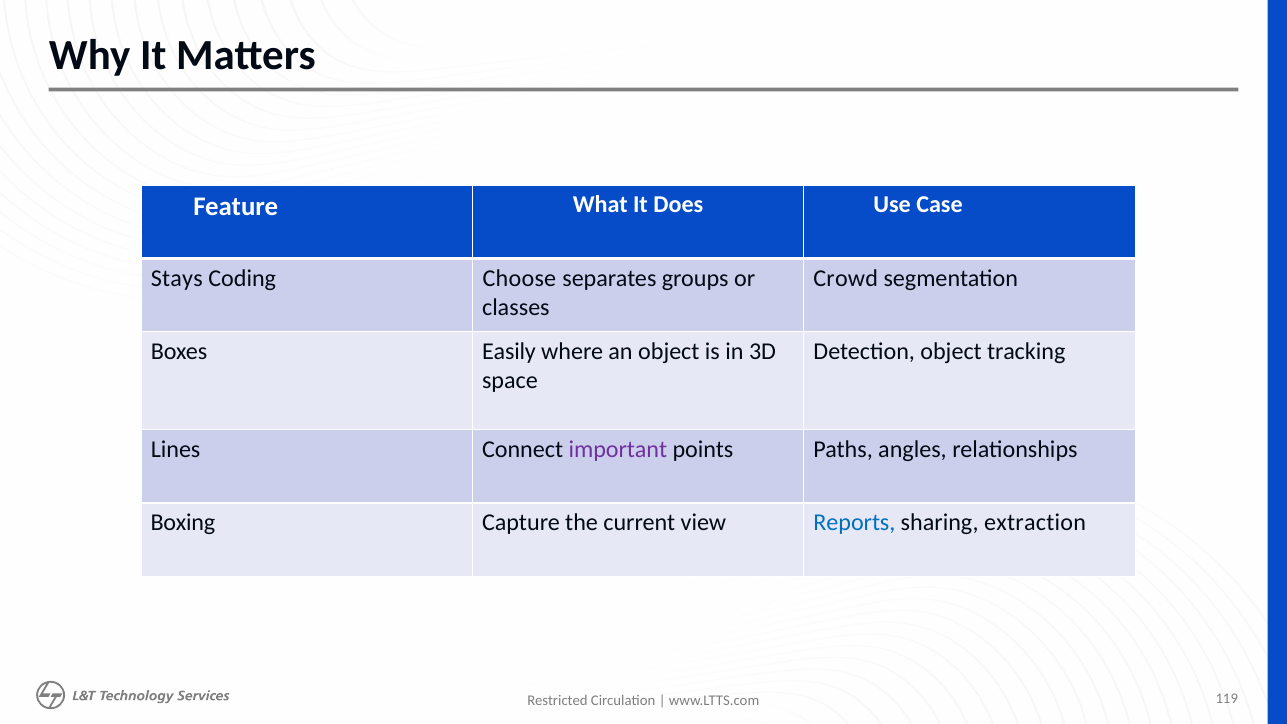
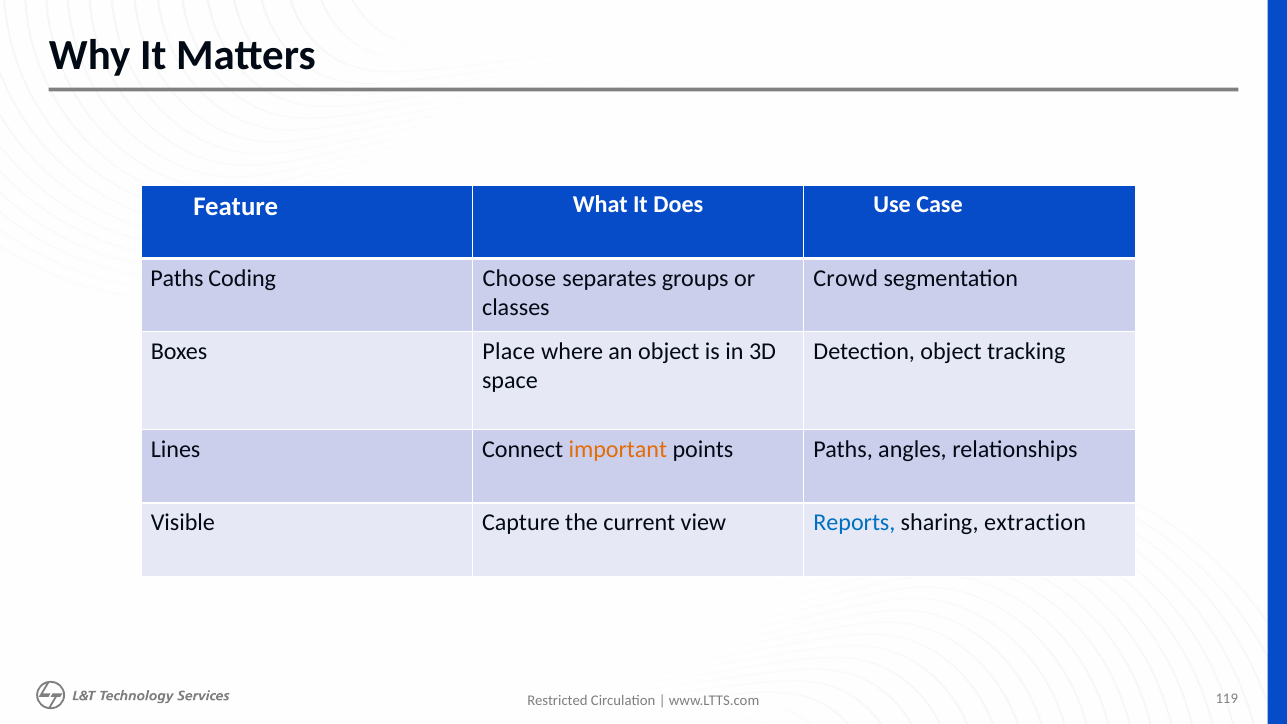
Stays: Stays -> Paths (177, 278)
Easily: Easily -> Place (509, 352)
important colour: purple -> orange (618, 450)
Boxing: Boxing -> Visible (183, 523)
